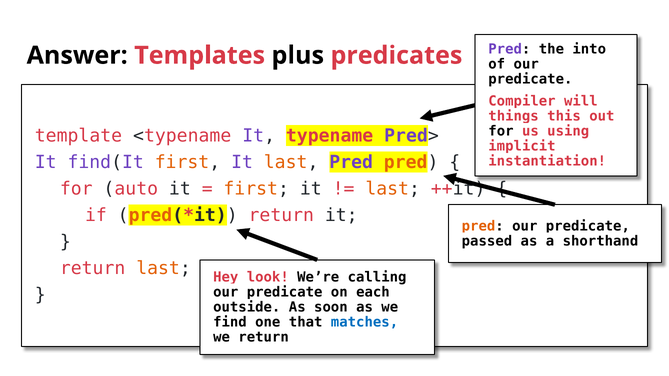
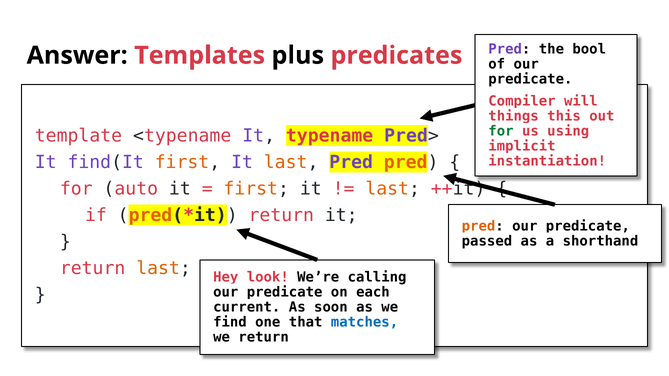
into: into -> bool (589, 49)
for colour: black -> green (501, 131)
outside: outside -> current (247, 307)
